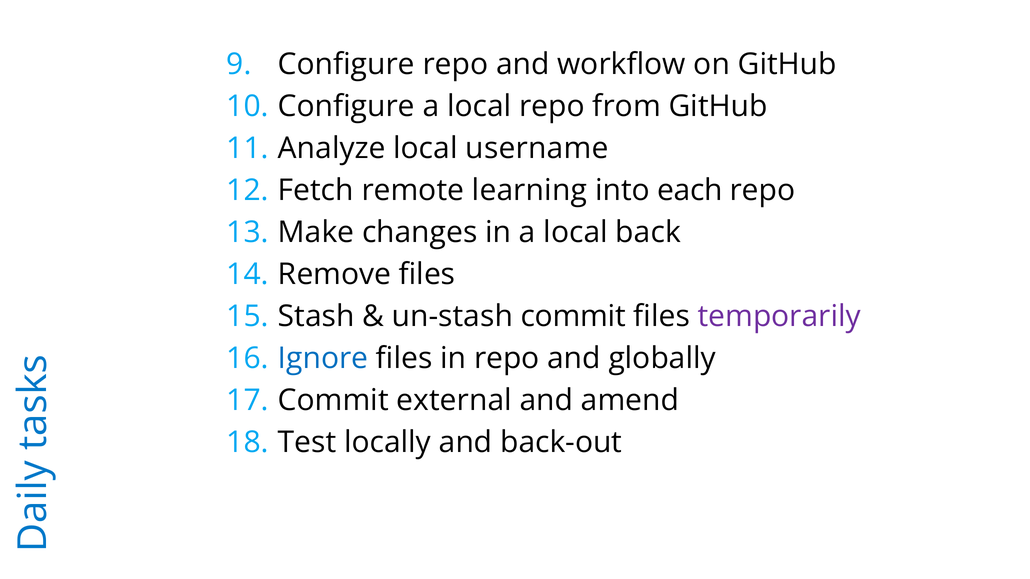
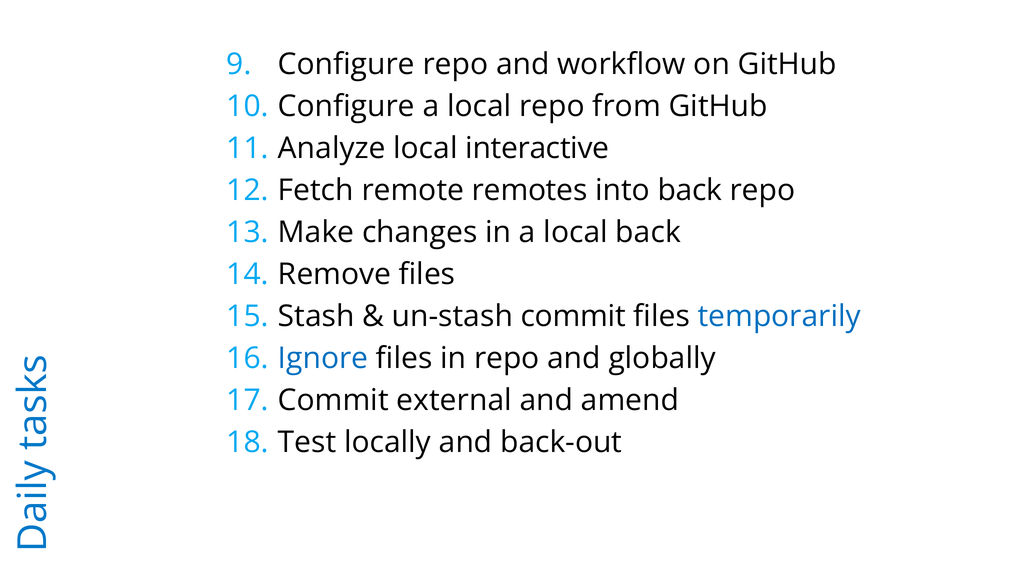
username: username -> interactive (537, 148)
learning: learning -> remotes (530, 190)
into each: each -> back (690, 190)
temporarily colour: purple -> blue (779, 316)
